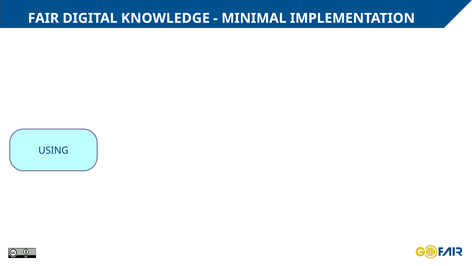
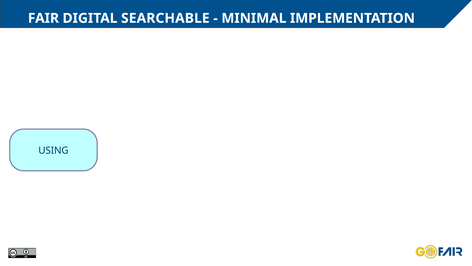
KNOWLEDGE: KNOWLEDGE -> SEARCHABLE (165, 18)
